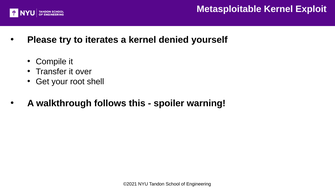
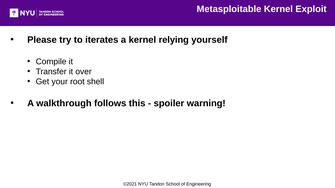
denied: denied -> relying (174, 40)
